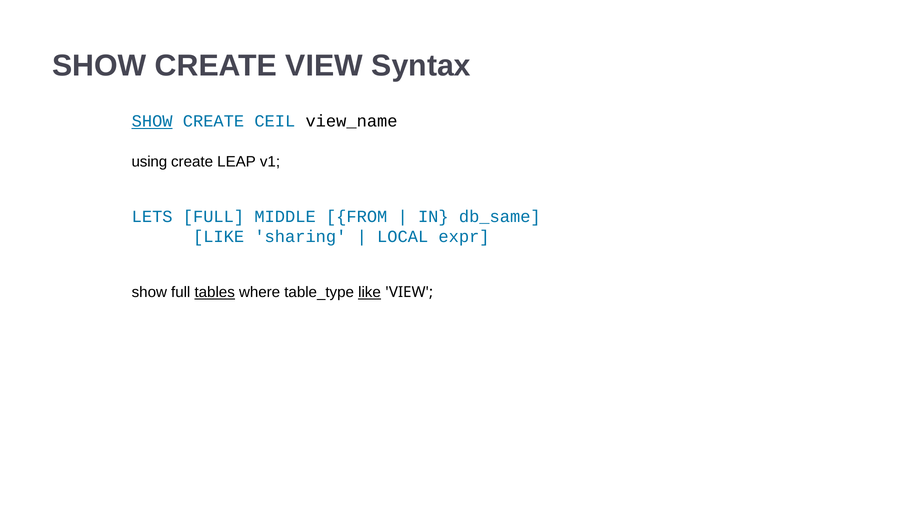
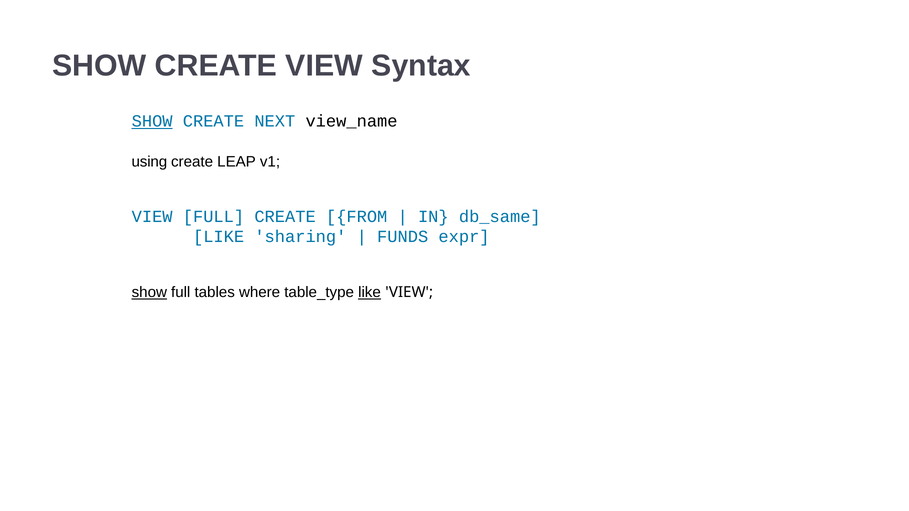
CEIL: CEIL -> NEXT (275, 121)
LETS: LETS -> VIEW (152, 217)
FULL MIDDLE: MIDDLE -> CREATE (285, 217)
LOCAL: LOCAL -> FUNDS (403, 237)
show underline: none -> present (149, 293)
tables underline: present -> none (215, 293)
